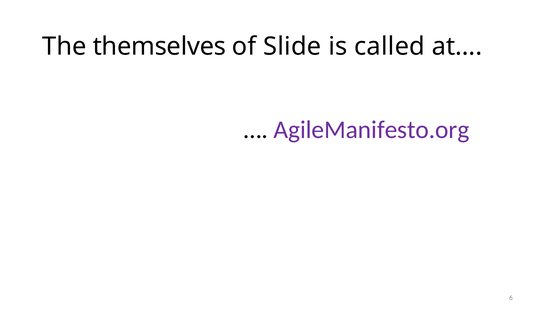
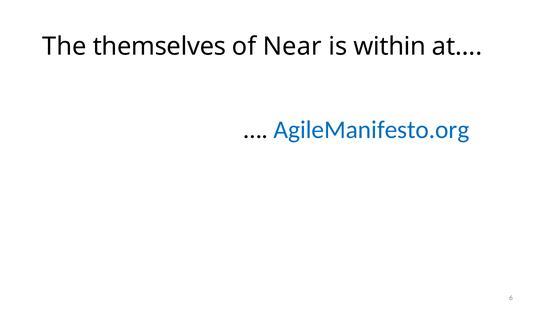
Slide: Slide -> Near (292, 47)
called: called -> within (390, 47)
AgileManifesto.org colour: purple -> blue (371, 130)
